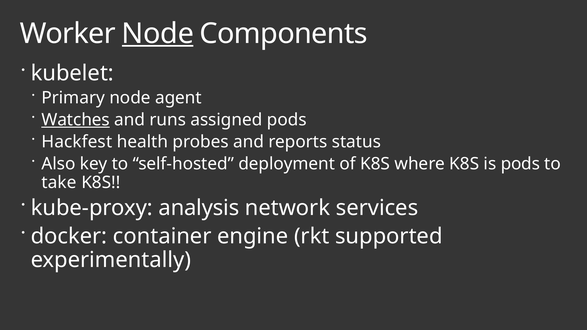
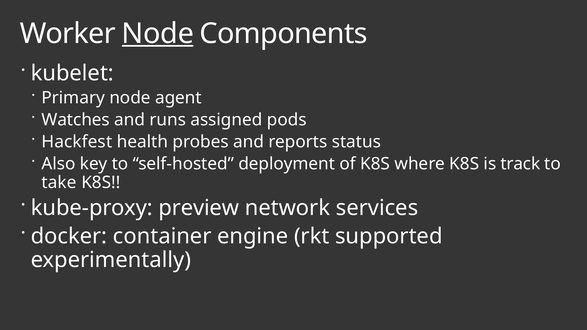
Watches underline: present -> none (76, 120)
is pods: pods -> track (520, 164)
analysis: analysis -> preview (199, 208)
